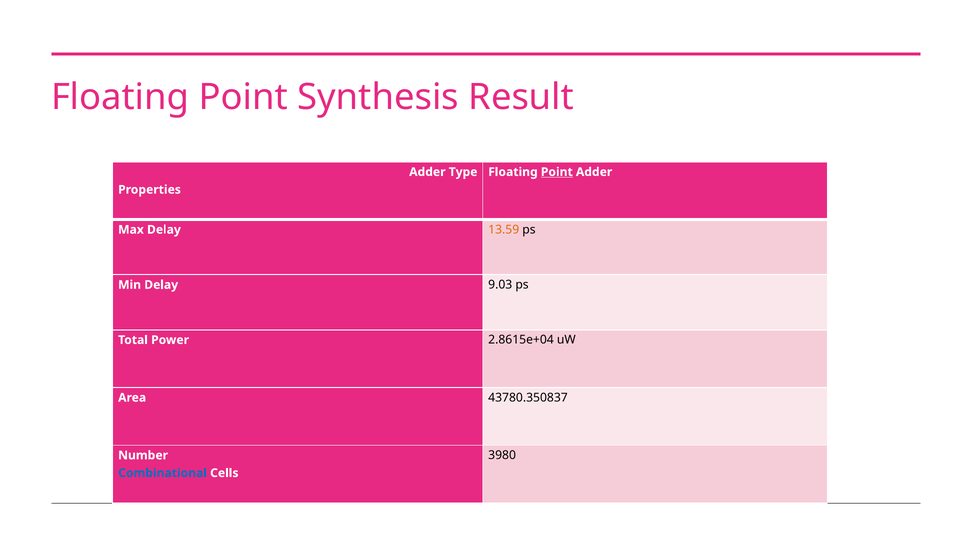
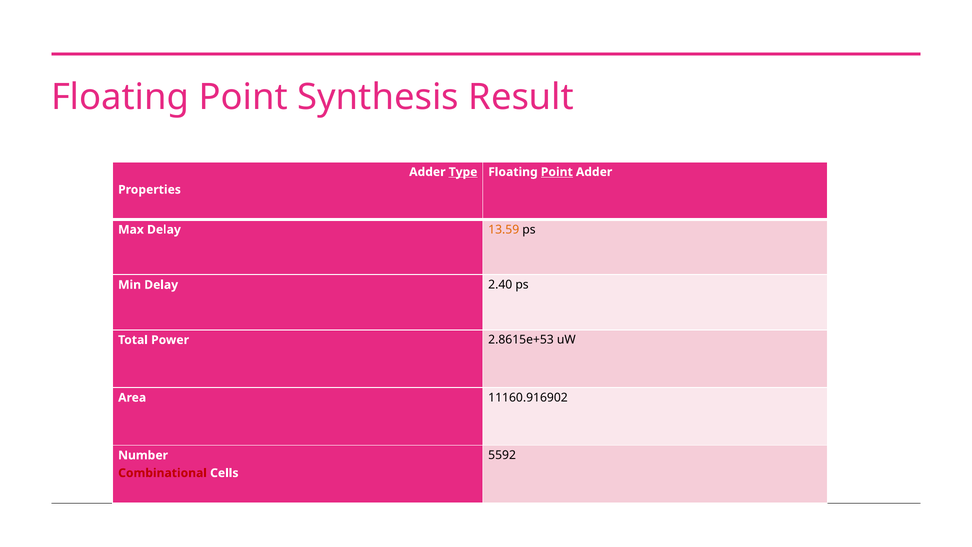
Type underline: none -> present (463, 172)
9.03: 9.03 -> 2.40 (500, 285)
2.8615e+04: 2.8615e+04 -> 2.8615e+53 (521, 340)
43780.350837: 43780.350837 -> 11160.916902 (528, 397)
3980: 3980 -> 5592 (502, 455)
Combinational colour: blue -> red (163, 473)
